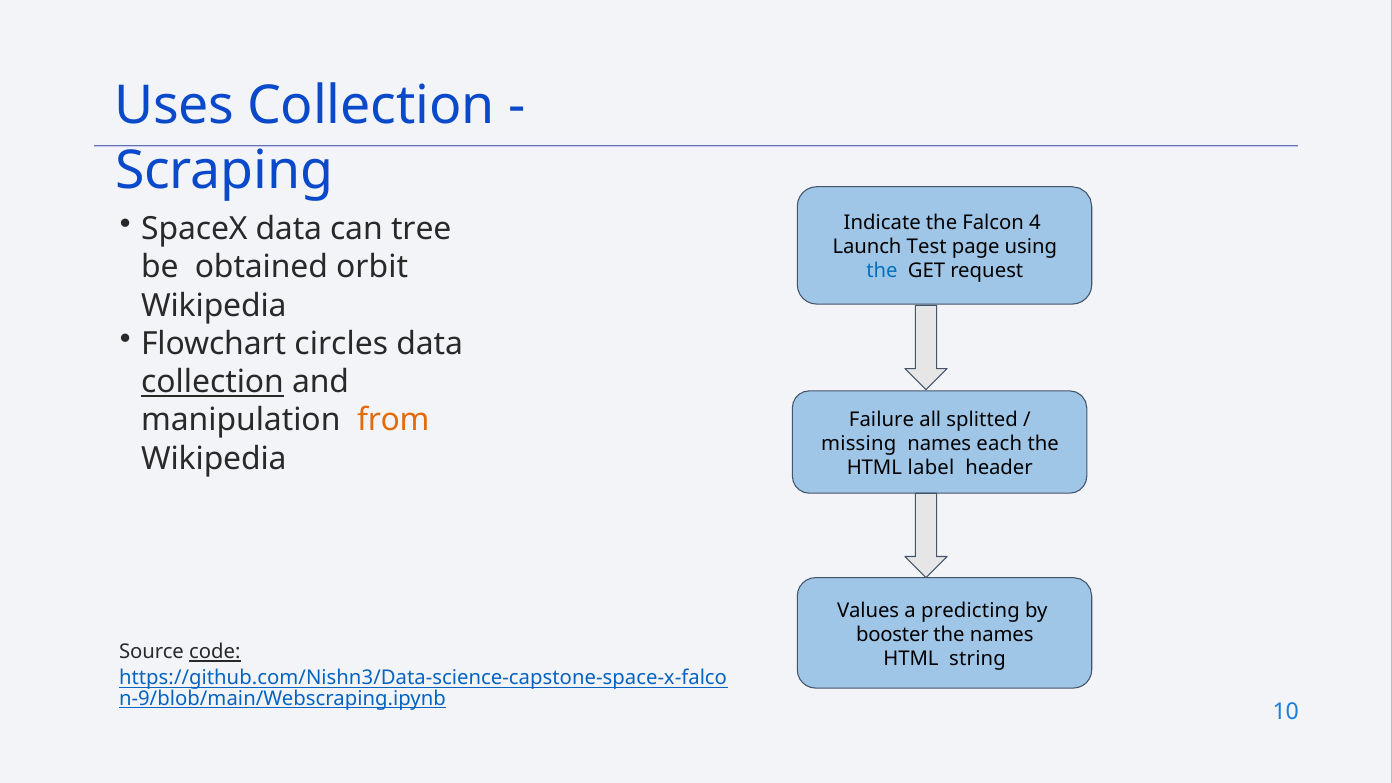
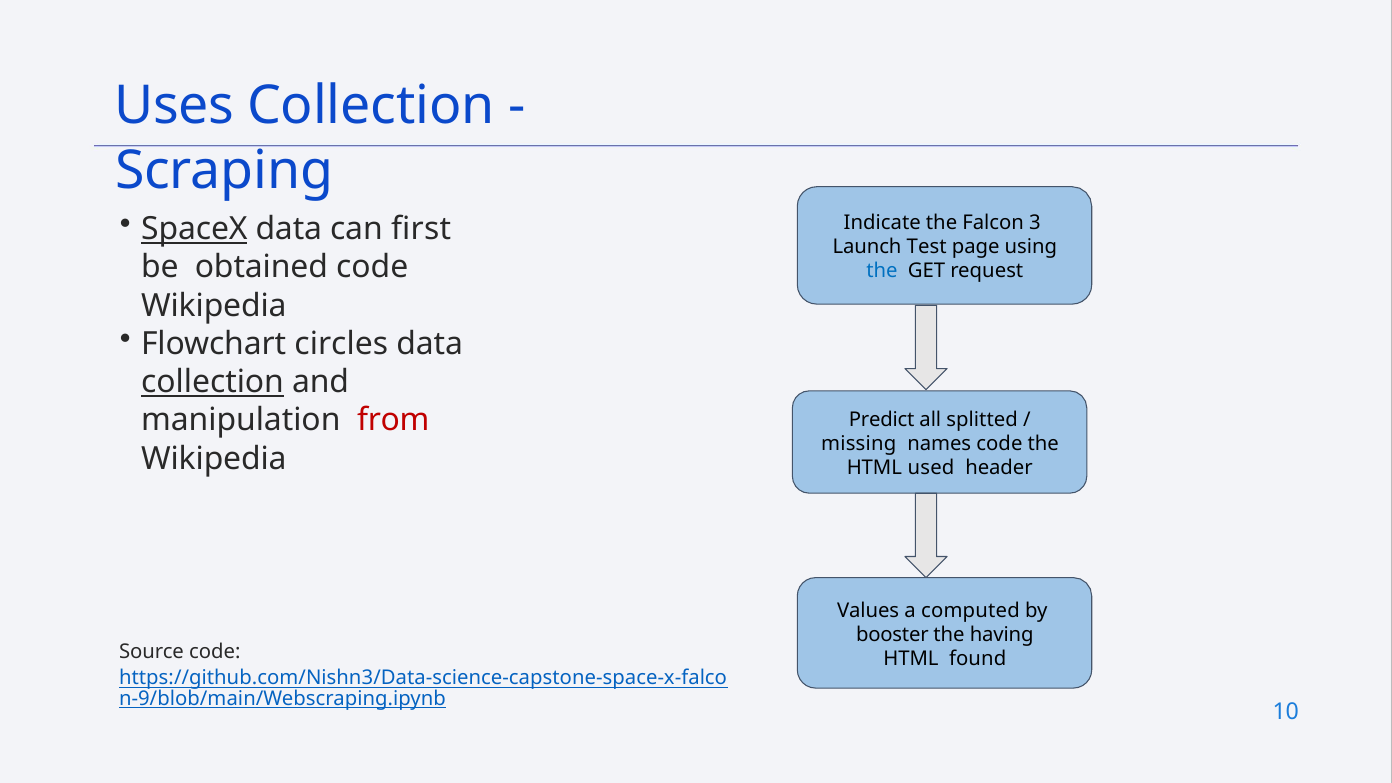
SpaceX underline: none -> present (194, 229)
tree: tree -> first (421, 229)
4: 4 -> 3 (1035, 223)
obtained orbit: orbit -> code (372, 267)
from colour: orange -> red (393, 420)
Failure: Failure -> Predict (882, 420)
names each: each -> code (999, 444)
label: label -> used (931, 467)
predicting: predicting -> computed (970, 610)
the names: names -> having (1002, 634)
code underline: present -> none (215, 652)
string: string -> found (978, 658)
